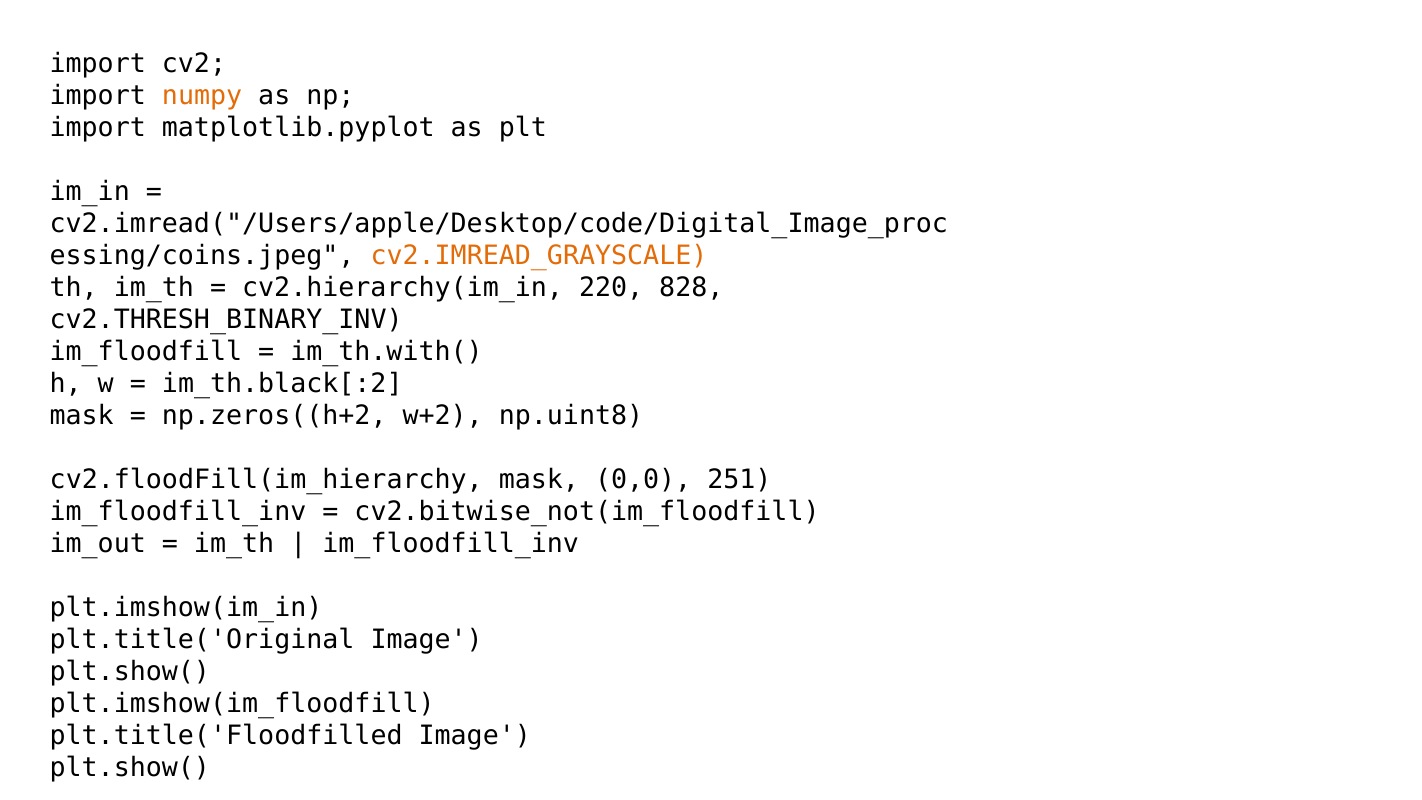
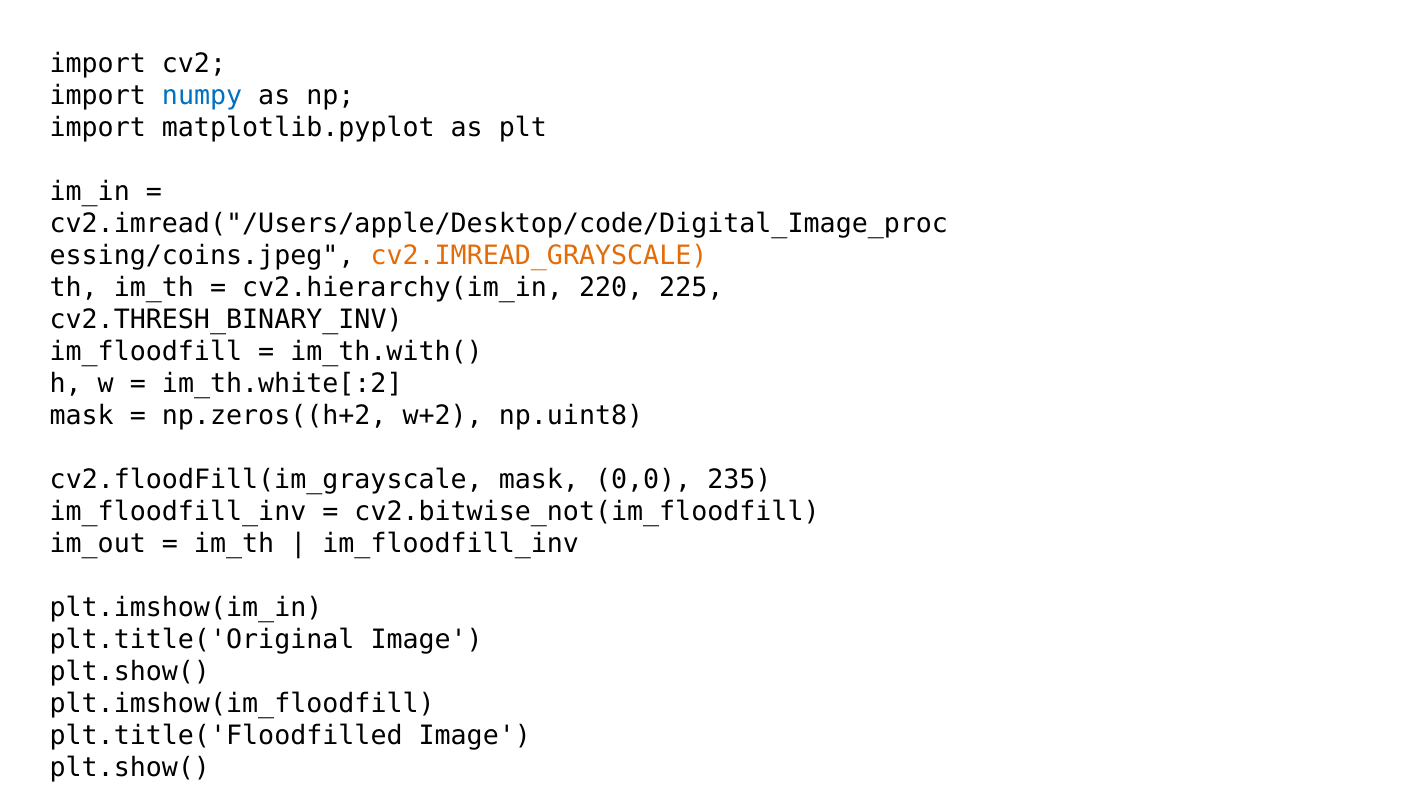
numpy colour: orange -> blue (202, 95)
828: 828 -> 225 (691, 287)
im_th.black[:2: im_th.black[:2 -> im_th.white[:2 (282, 383)
cv2.floodFill(im_hierarchy: cv2.floodFill(im_hierarchy -> cv2.floodFill(im_grayscale (266, 479)
251: 251 -> 235 (739, 479)
